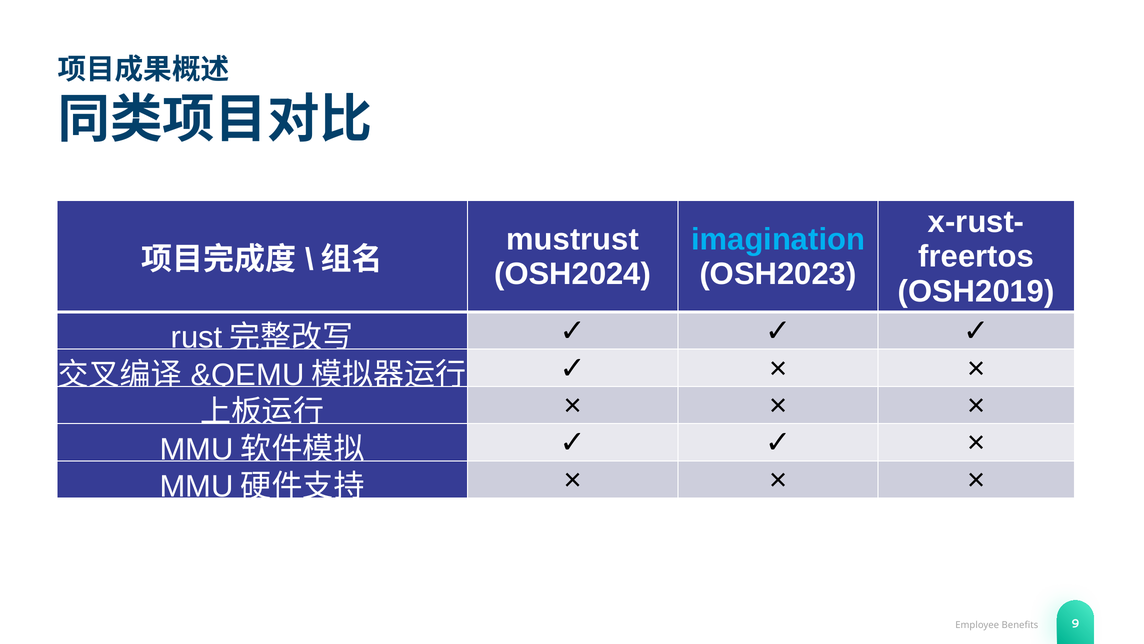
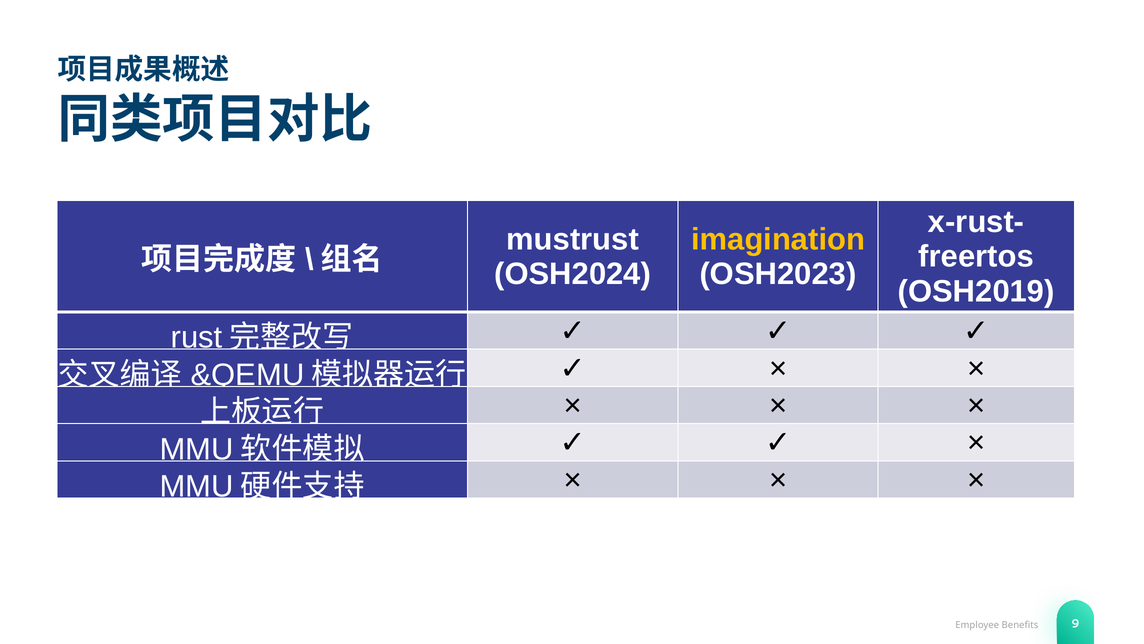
imagination colour: light blue -> yellow (778, 239)
